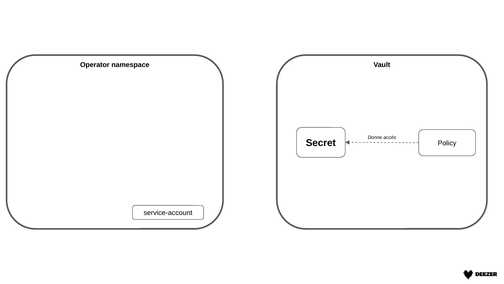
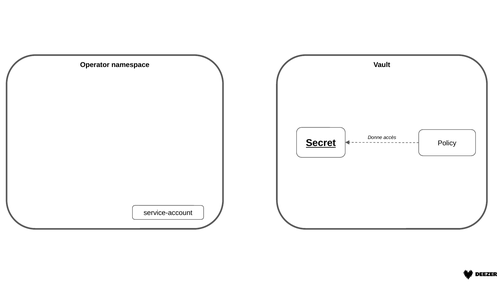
Secret underline: none -> present (321, 143)
